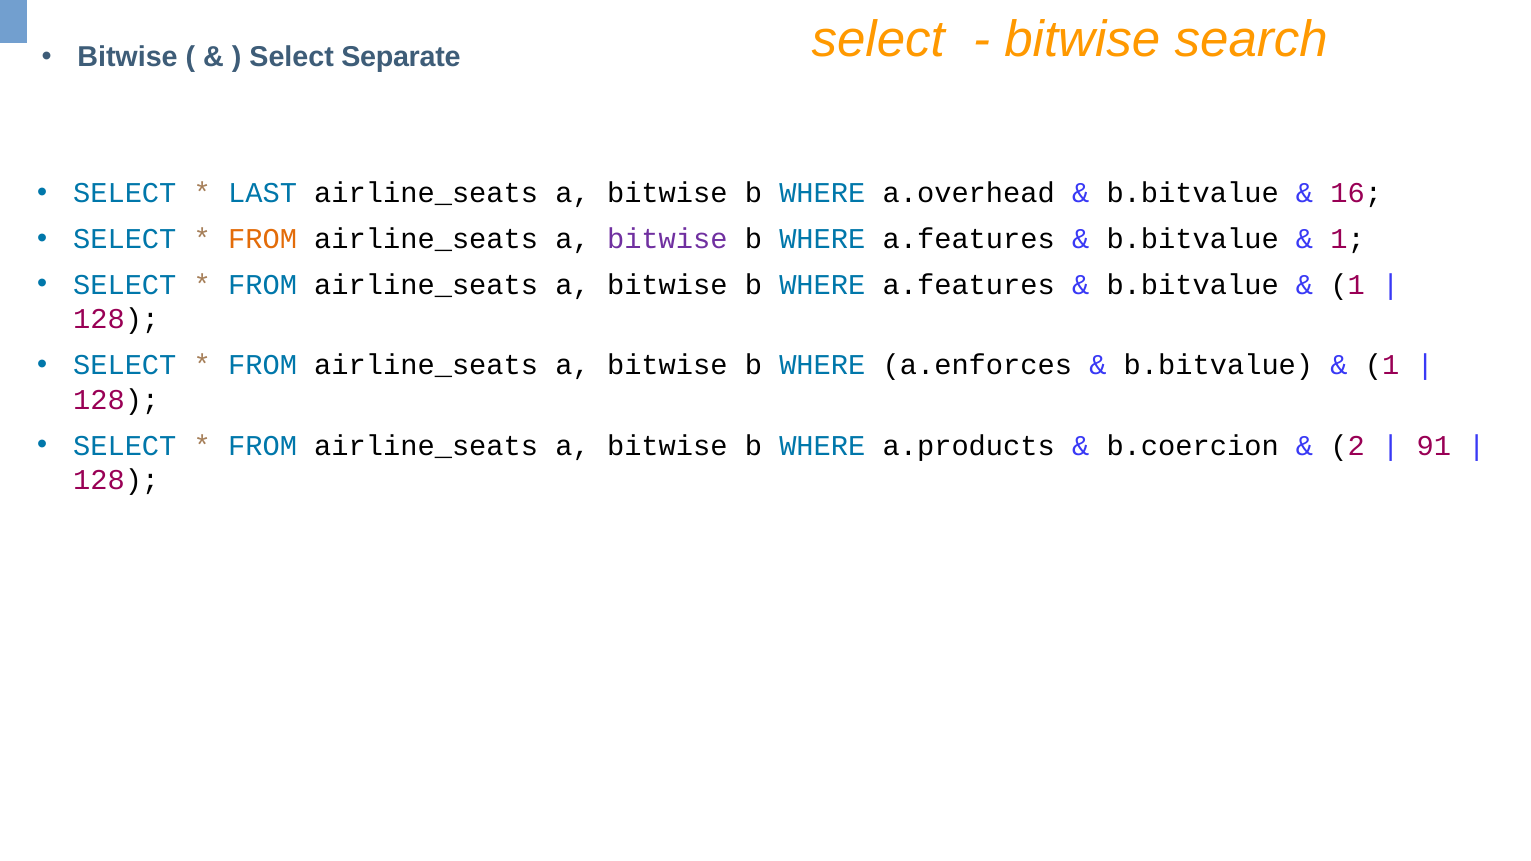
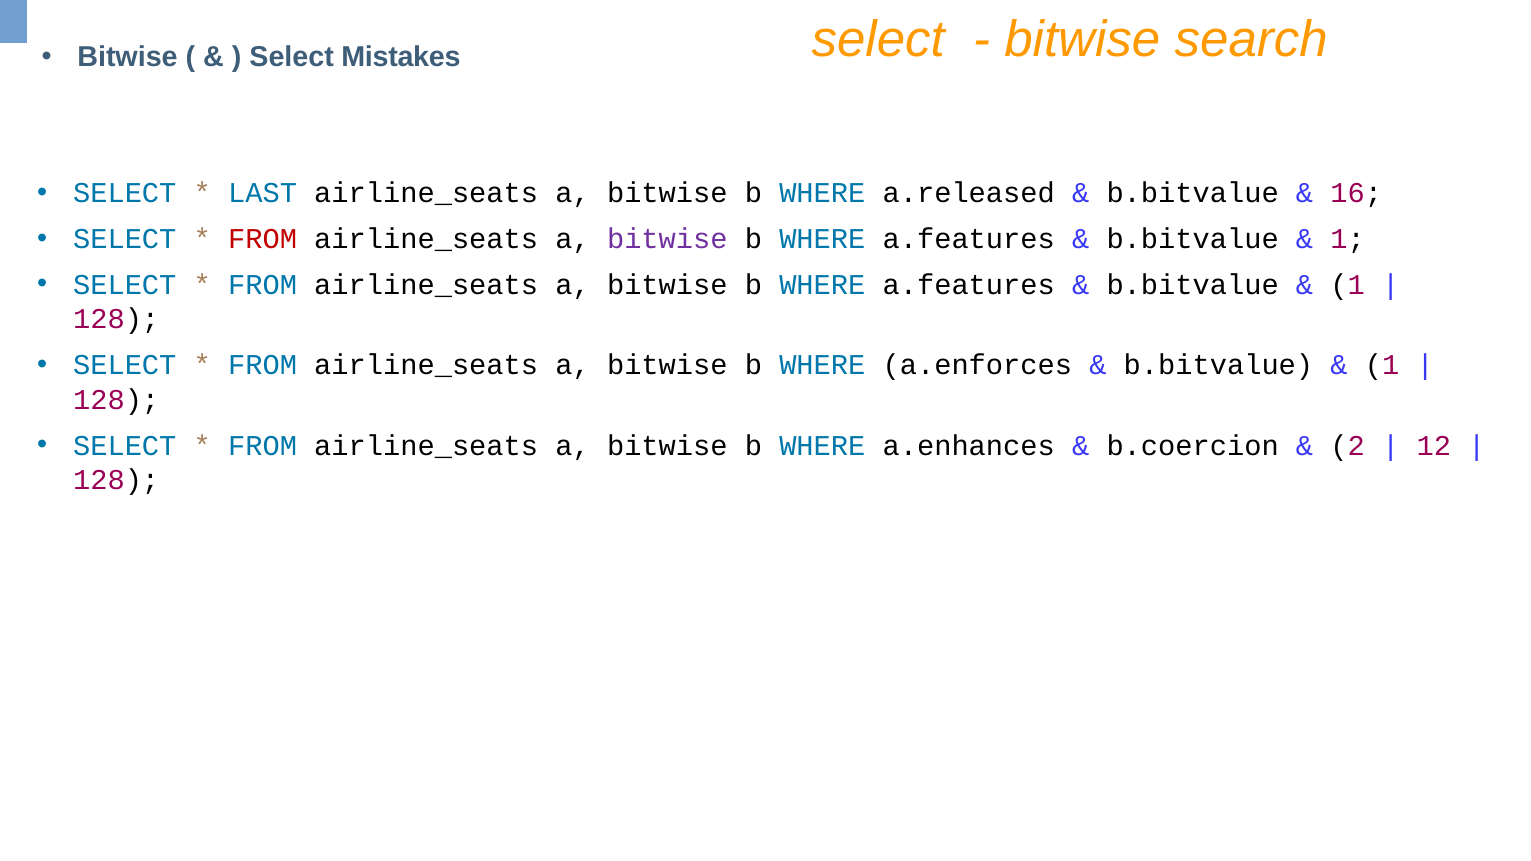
Separate: Separate -> Mistakes (401, 57)
a.overhead: a.overhead -> a.released (969, 193)
FROM colour: orange -> red (263, 239)
a.products: a.products -> a.enhances (969, 446)
91: 91 -> 12 (1434, 446)
